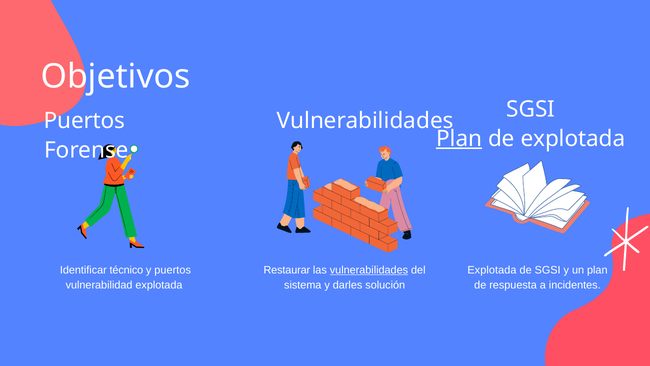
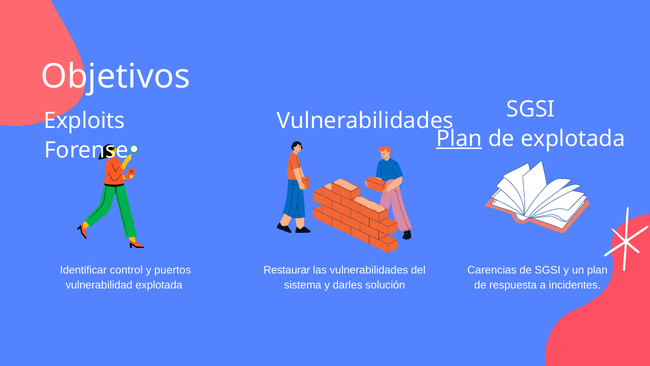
Puertos: Puertos -> Exploits (84, 121)
técnico: técnico -> control (126, 270)
vulnerabilidades underline: present -> none (369, 270)
Explotada: Explotada -> Carencias (492, 270)
